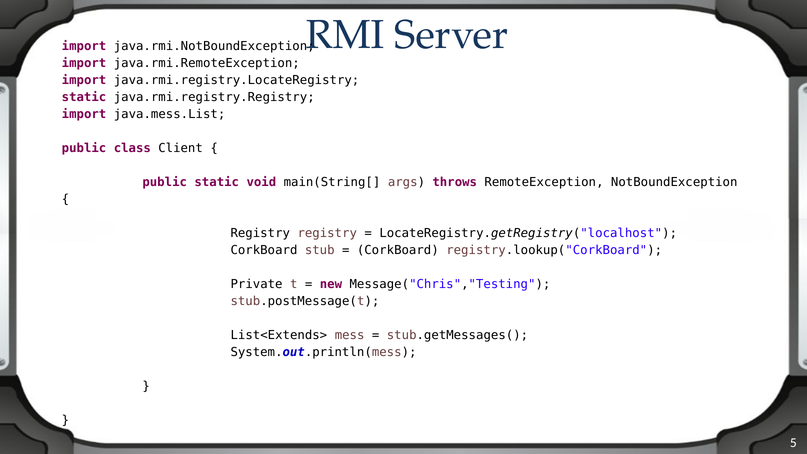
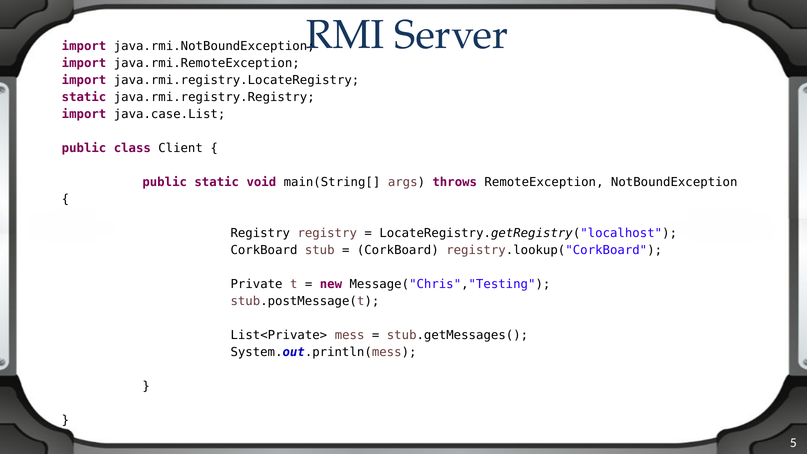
java.mess.List: java.mess.List -> java.case.List (170, 114)
List<Extends>: List<Extends> -> List<Private> (279, 335)
